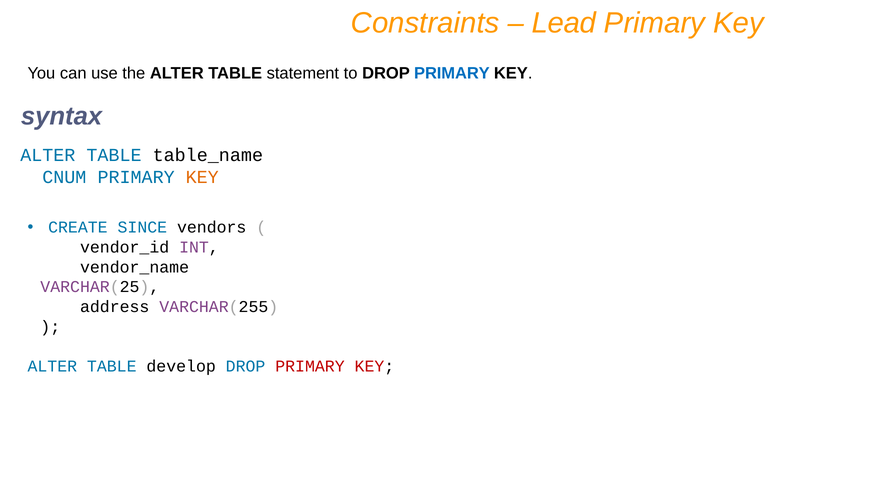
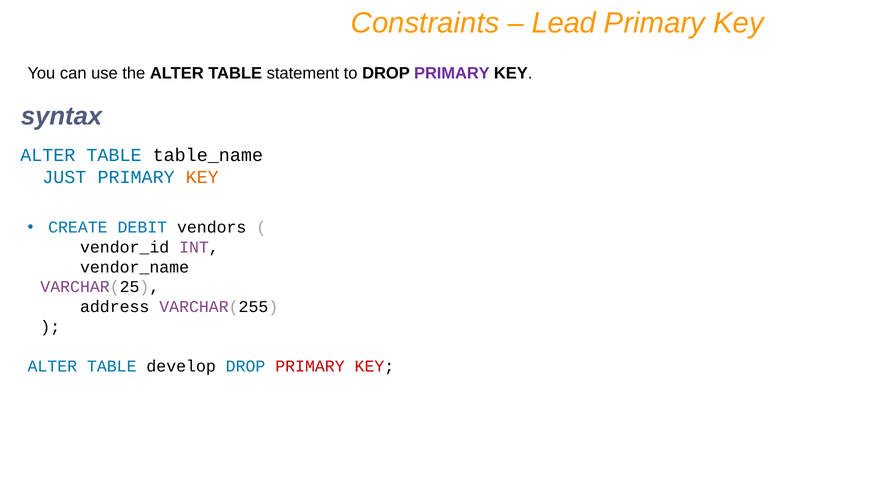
PRIMARY colour: blue -> purple (452, 73)
CNUM: CNUM -> JUST (64, 177)
SINCE: SINCE -> DEBIT (142, 227)
